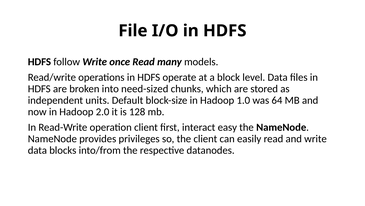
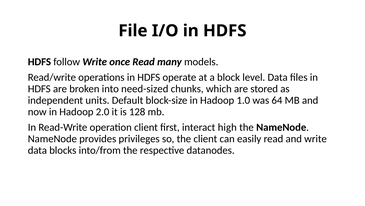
easy: easy -> high (227, 127)
